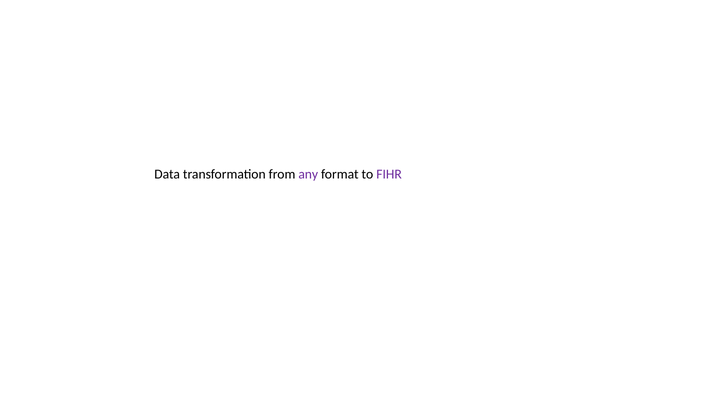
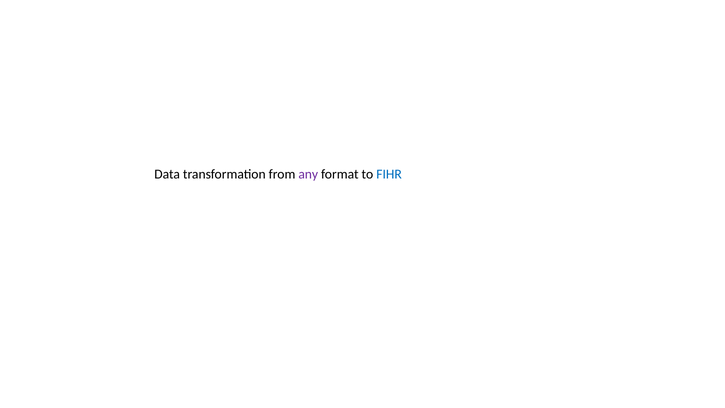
FIHR colour: purple -> blue (389, 174)
